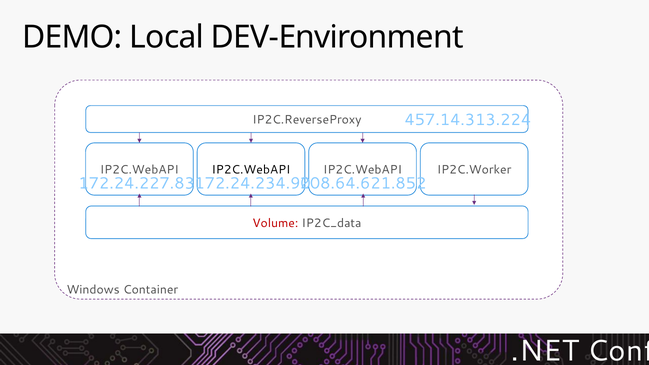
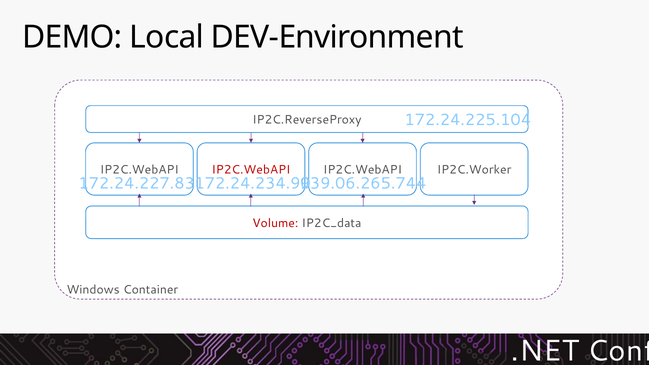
457.14.313.224: 457.14.313.224 -> 172.24.225.104 (468, 120)
IP2C.WebAPI colour: black -> red (251, 170)
208.64.621.852: 208.64.621.852 -> 939.06.265.744 (363, 183)
